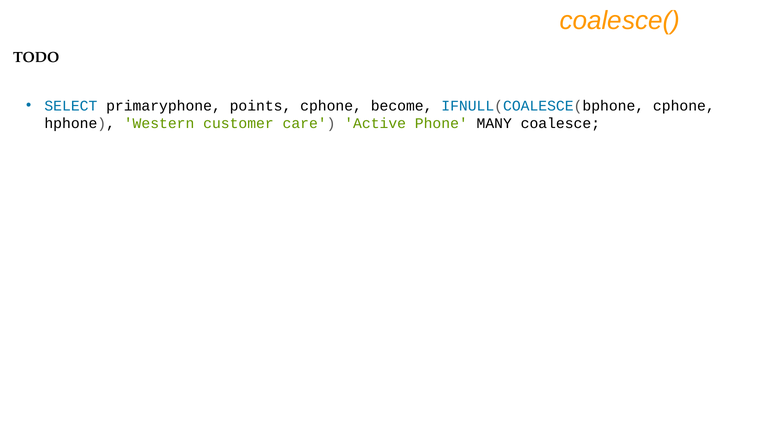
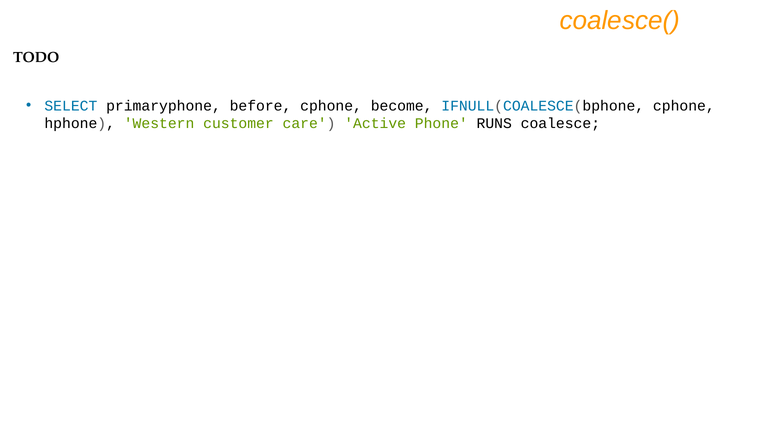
points: points -> before (261, 106)
MANY: MANY -> RUNS (494, 124)
